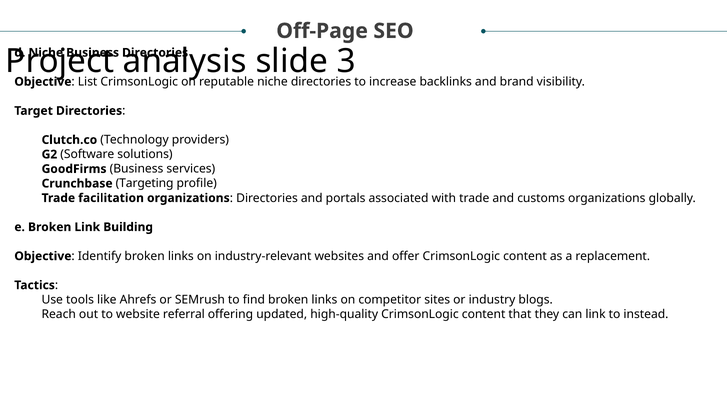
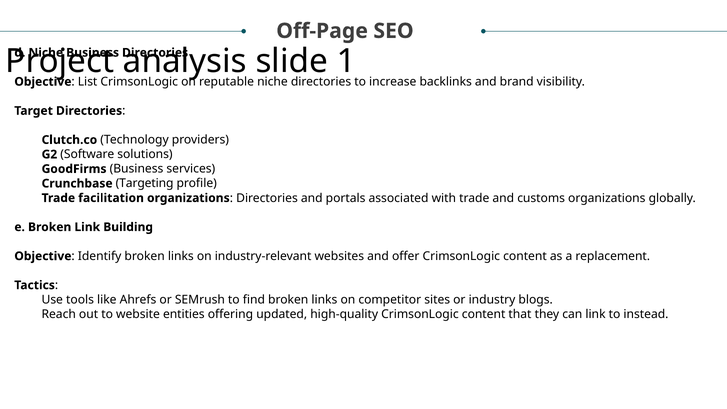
3: 3 -> 1 (346, 61)
referral: referral -> entities (184, 314)
